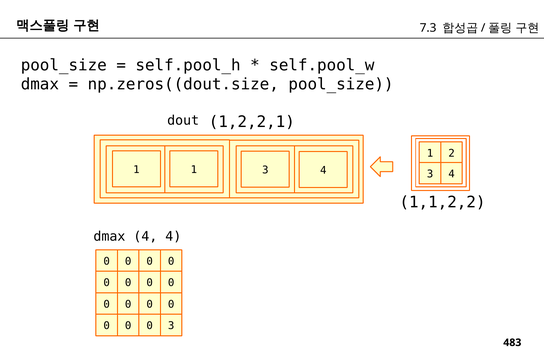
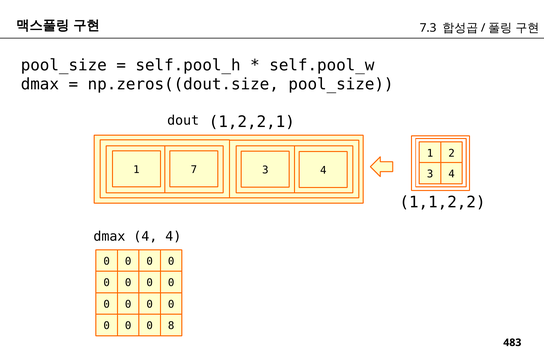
1 1: 1 -> 7 (194, 170)
0 3: 3 -> 8 (171, 326)
